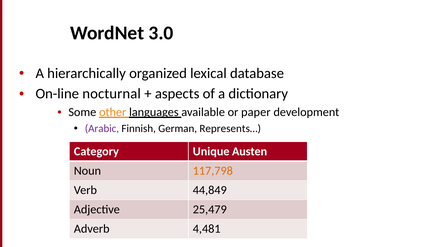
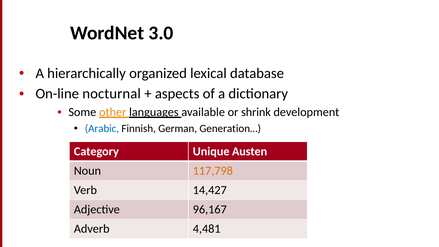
paper: paper -> shrink (256, 112)
Arabic colour: purple -> blue (102, 128)
Represents…: Represents… -> Generation… (230, 128)
44,849: 44,849 -> 14,427 (210, 190)
25,479: 25,479 -> 96,167 (210, 210)
